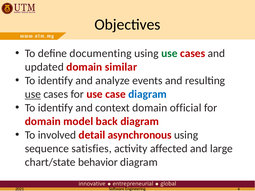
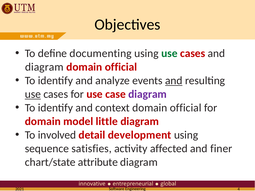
updated: updated -> diagram (44, 67)
similar: similar -> official (121, 67)
and underline: none -> present (174, 81)
diagram colour: blue -> purple (148, 94)
back: back -> little (107, 122)
asynchronous: asynchronous -> development (140, 135)
large: large -> finer (221, 149)
behavior: behavior -> attribute (98, 162)
